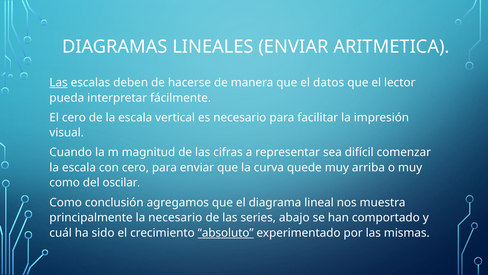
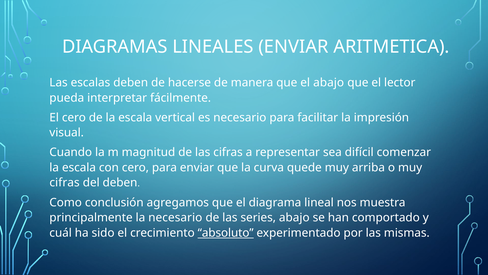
Las underline: present -> none (59, 83)
el datos: datos -> abajo (329, 83)
como: como -> cifras (65, 182)
del oscilar: oscilar -> deben (120, 182)
